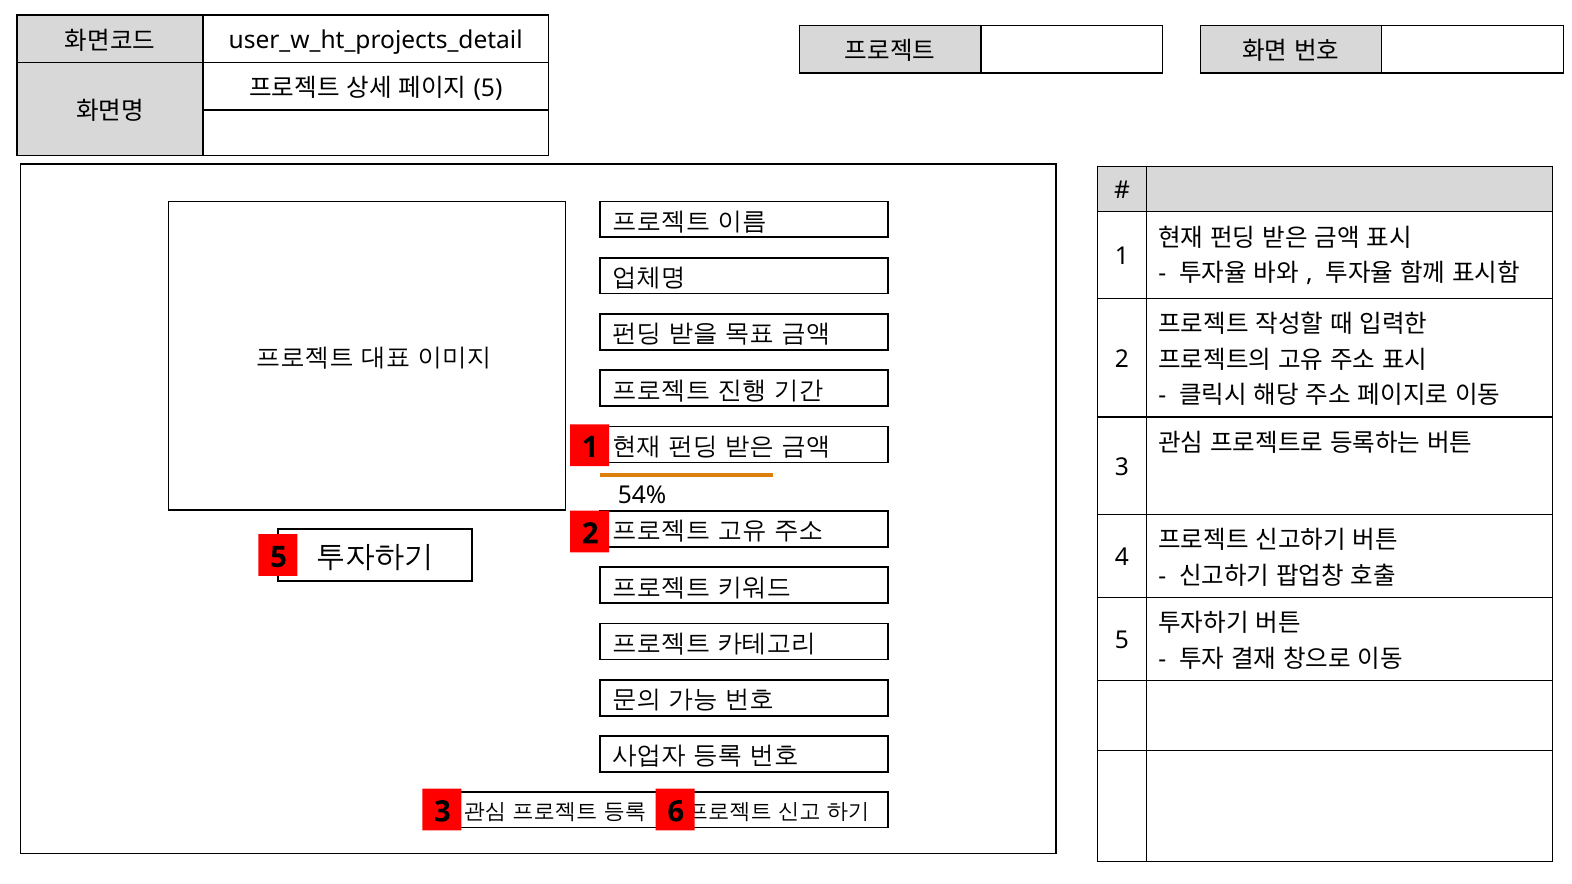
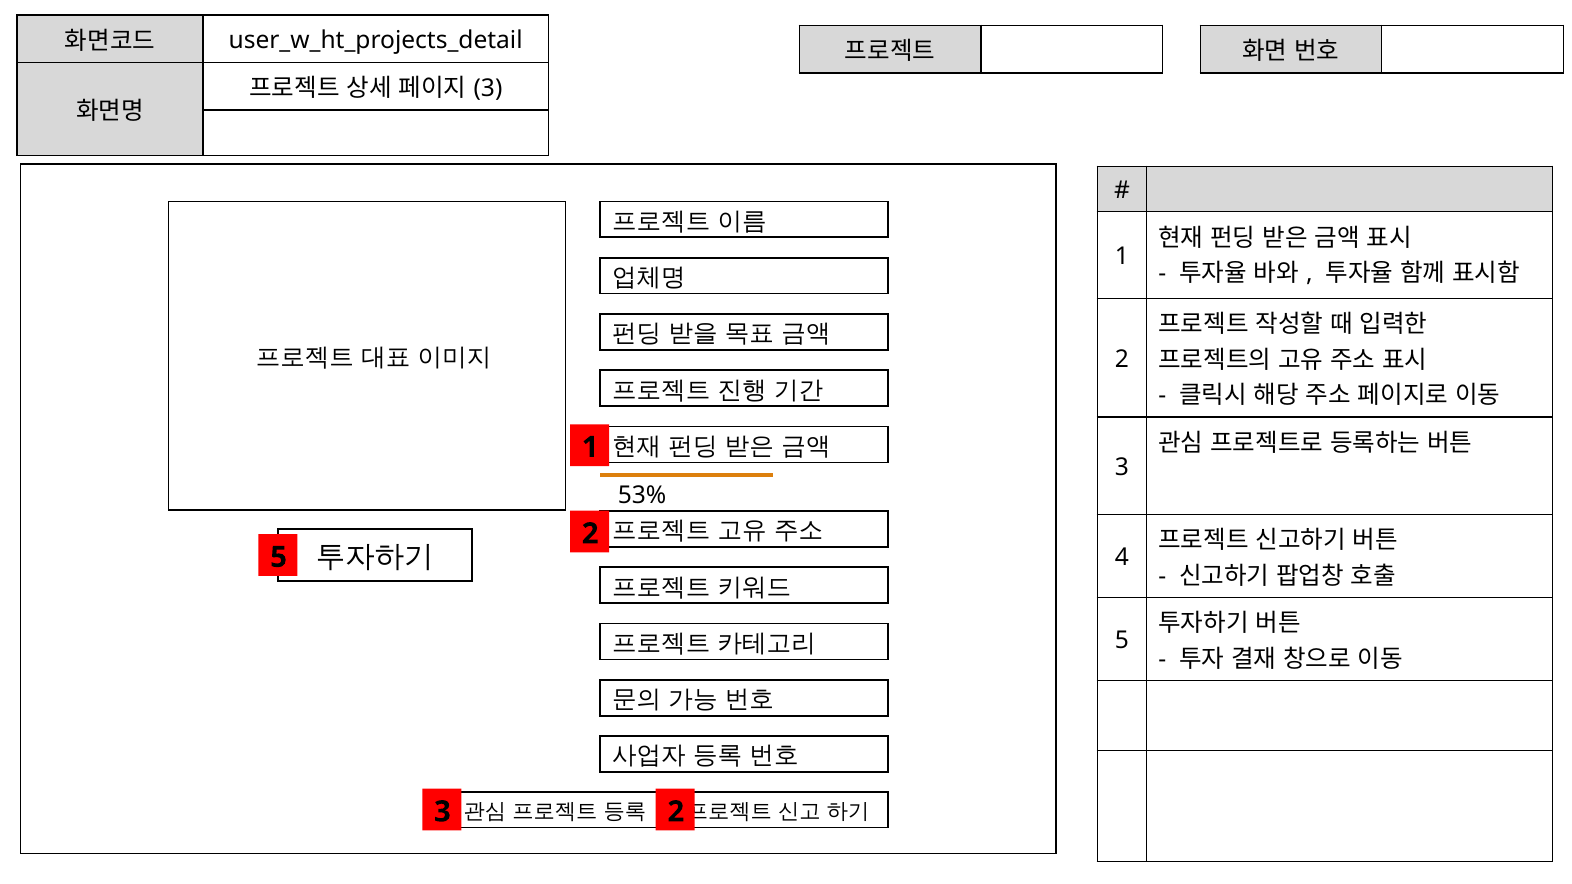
5: 5 -> 3 (488, 89)
54%: 54% -> 53% (642, 495)
3 6: 6 -> 2 (676, 812)
